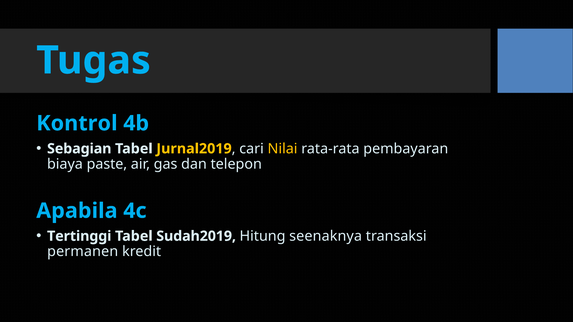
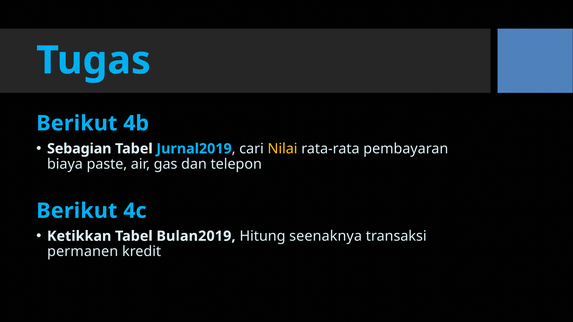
Kontrol: Kontrol -> Berikut (77, 123)
Jurnal2019 colour: yellow -> light blue (194, 149)
Apabila: Apabila -> Berikut (77, 211)
Tertinggi: Tertinggi -> Ketikkan (79, 236)
Sudah2019: Sudah2019 -> Bulan2019 (196, 236)
